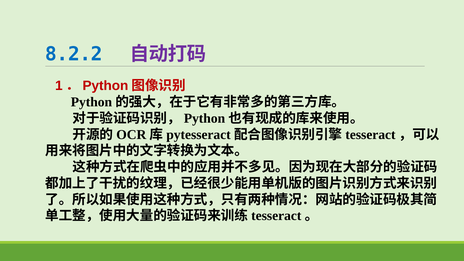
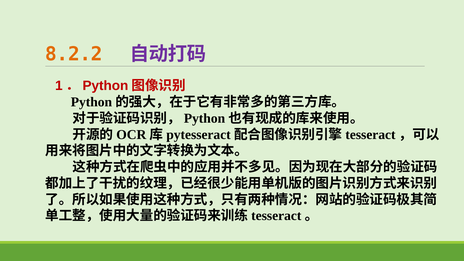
8.2.2 colour: blue -> orange (74, 54)
